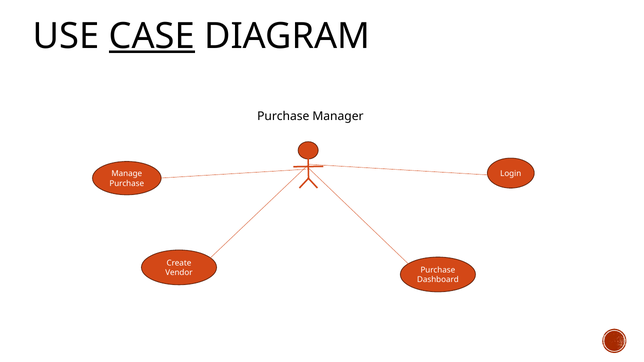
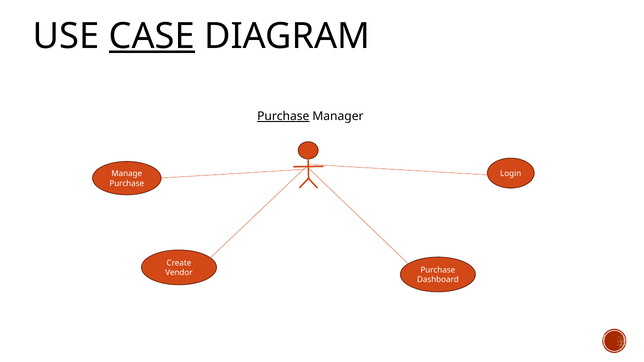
Purchase underline: none -> present (283, 116)
